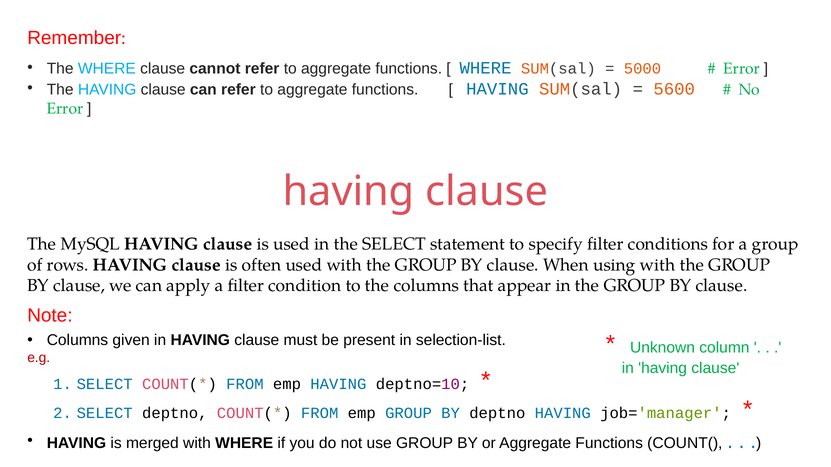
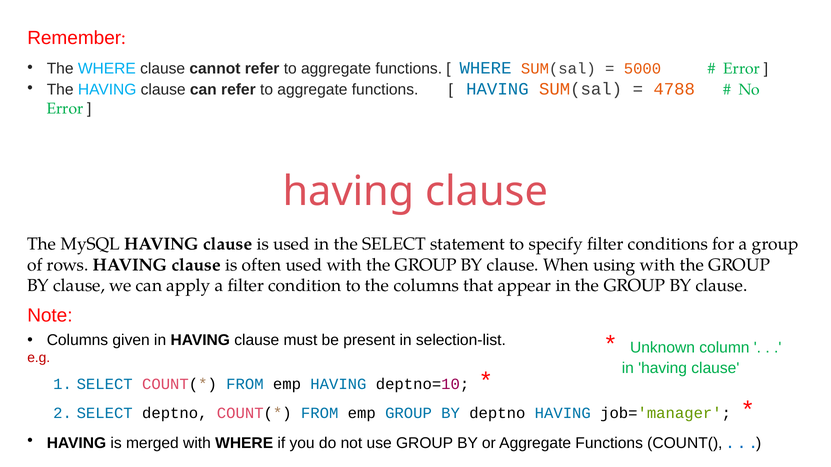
5600: 5600 -> 4788 (674, 89)
